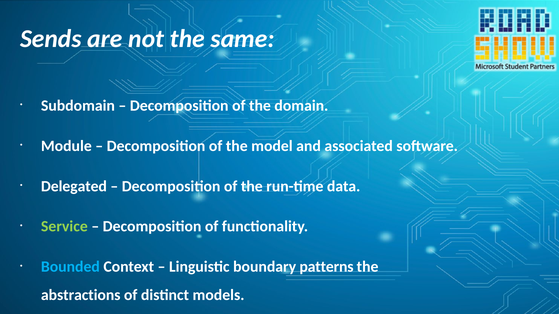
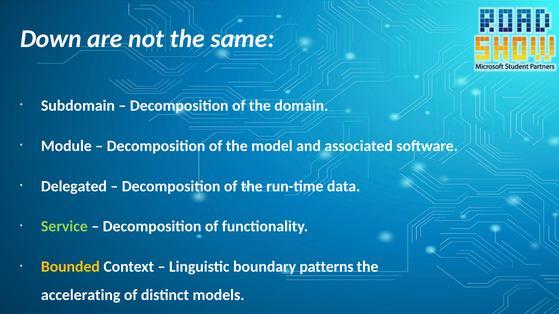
Sends: Sends -> Down (51, 39)
Bounded colour: light blue -> yellow (70, 267)
abstractions: abstractions -> accelerating (81, 295)
